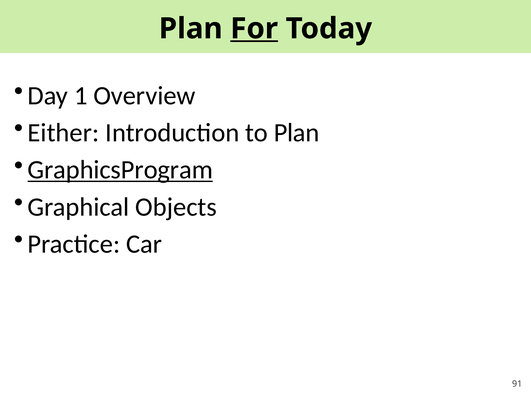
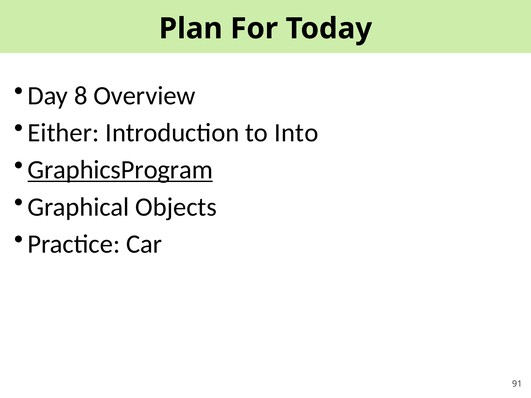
For underline: present -> none (254, 29)
1: 1 -> 8 (81, 96)
to Plan: Plan -> Into (296, 133)
